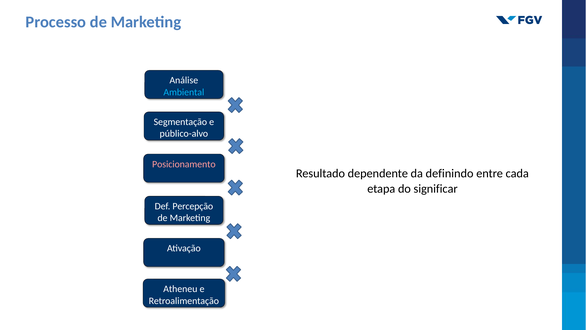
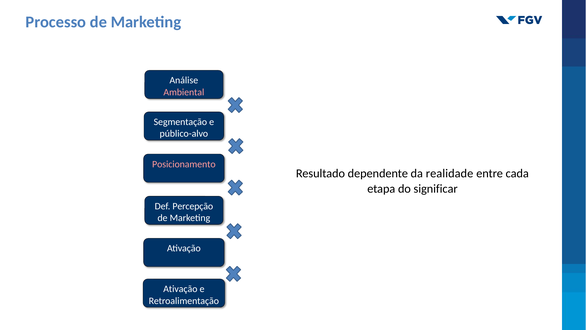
Ambiental colour: light blue -> pink (184, 92)
definindo: definindo -> realidade (450, 173)
Atheneu: Atheneu -> Ativação (180, 289)
